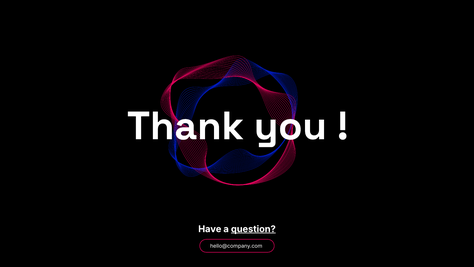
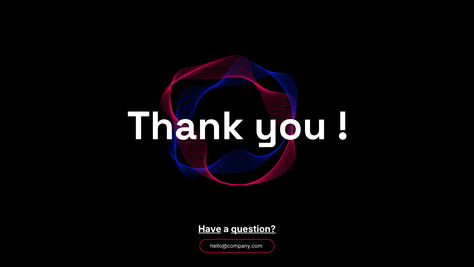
Have underline: none -> present (210, 229)
